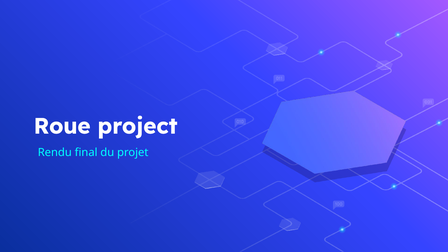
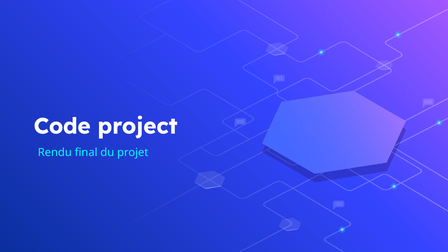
Roue: Roue -> Code (62, 126)
